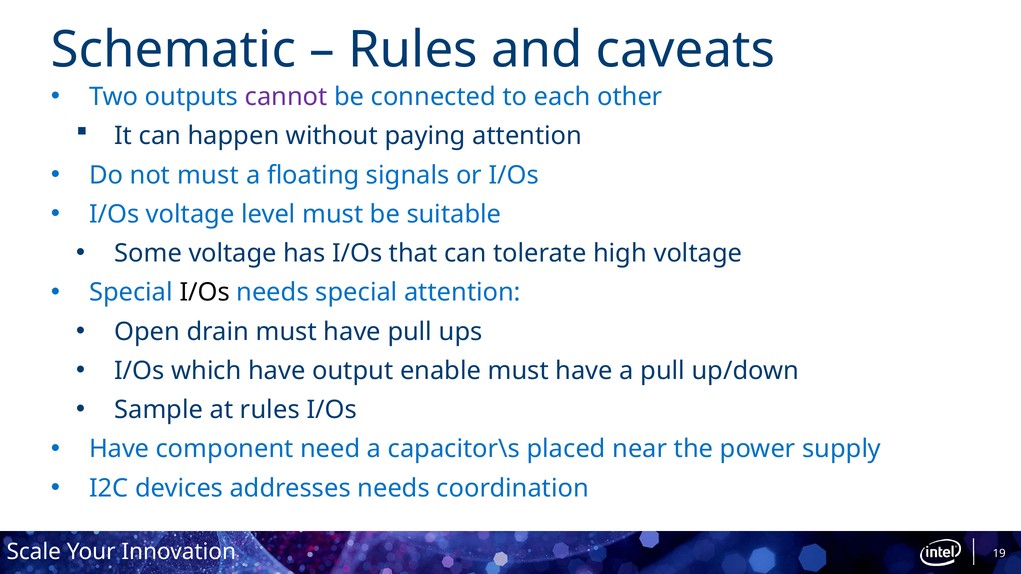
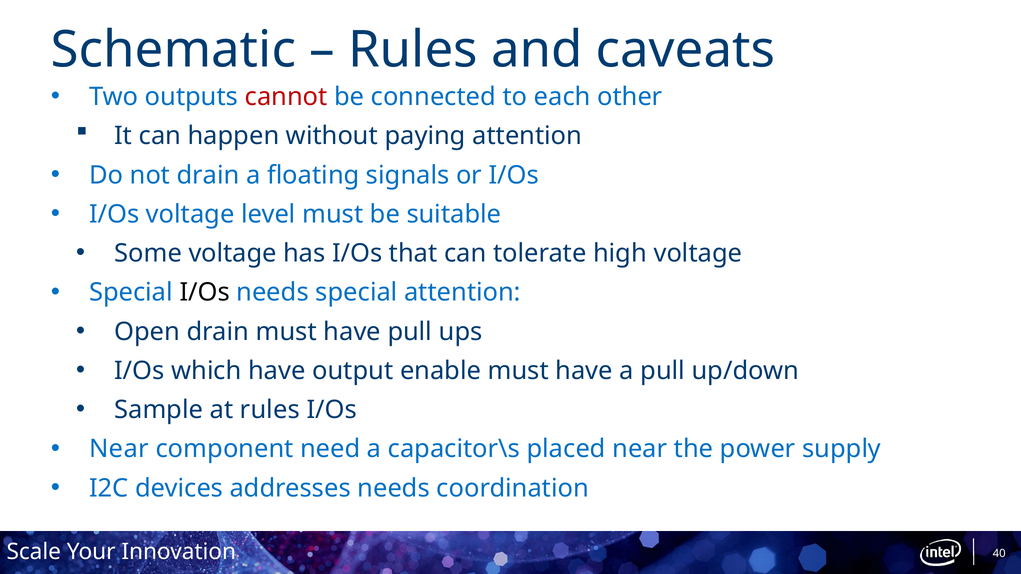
cannot colour: purple -> red (286, 97)
not must: must -> drain (208, 175)
Have: Have -> Near (119, 449)
19: 19 -> 40 (999, 554)
